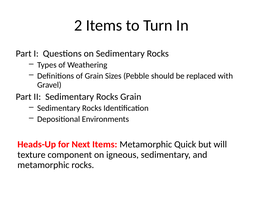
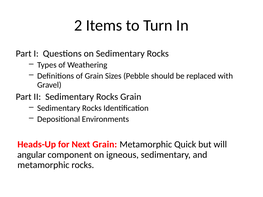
Next Items: Items -> Grain (105, 145)
texture: texture -> angular (31, 155)
